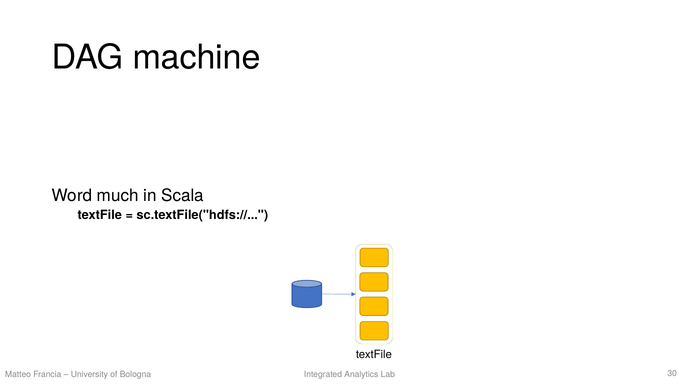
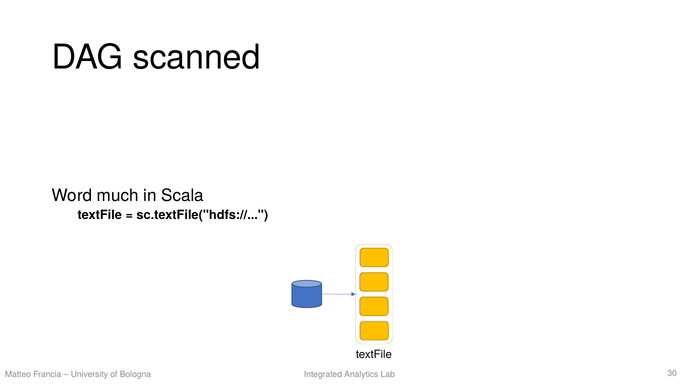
machine: machine -> scanned (197, 57)
